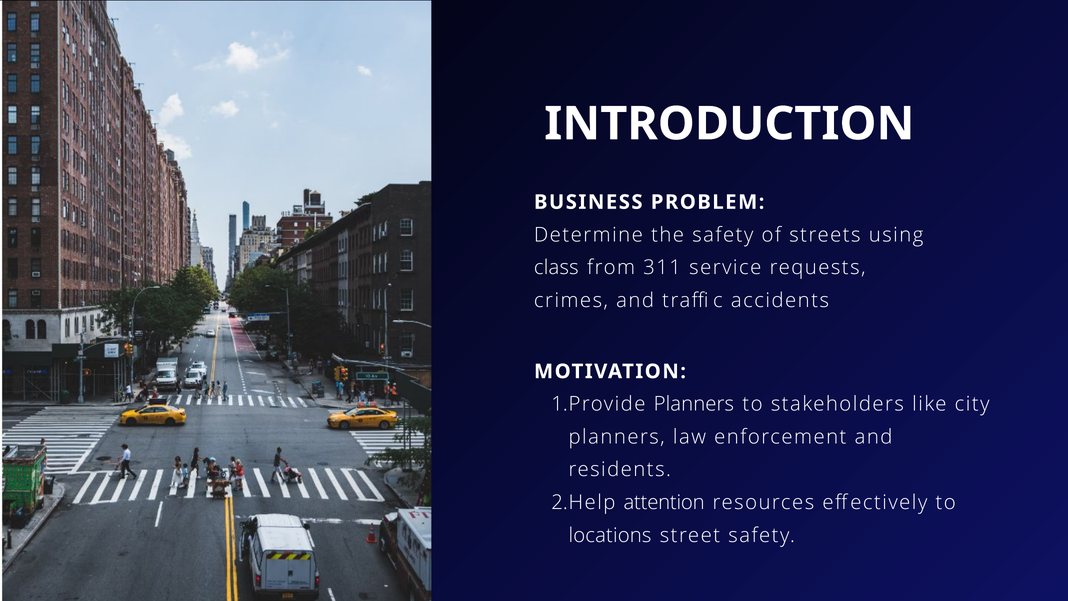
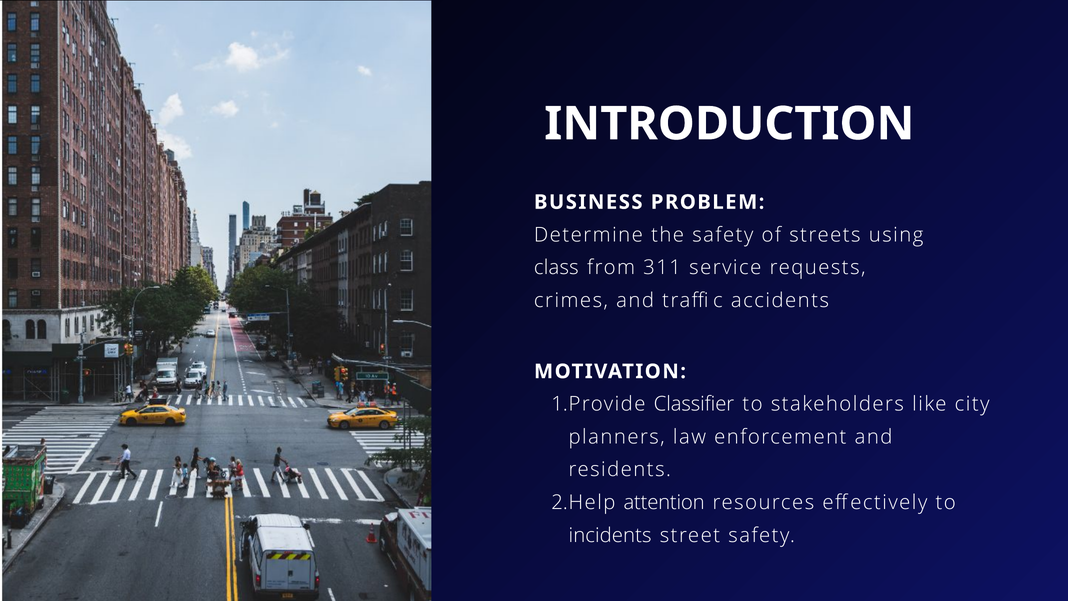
Planners: Planners -> Classifier (694, 404)
locations: locations -> incidents (610, 535)
